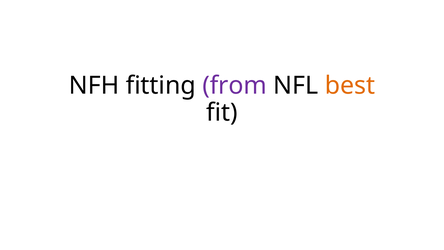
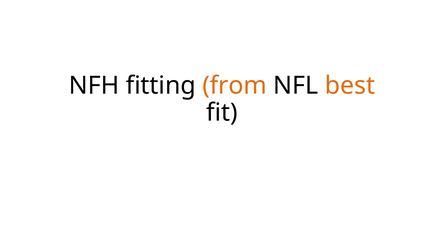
from colour: purple -> orange (235, 86)
